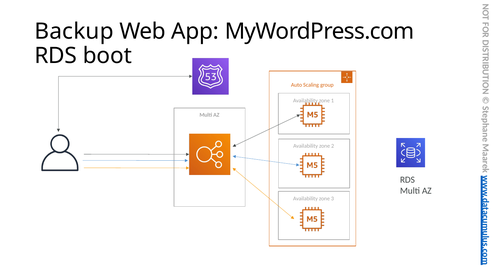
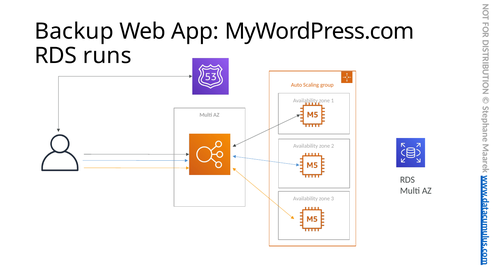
boot: boot -> runs (107, 56)
